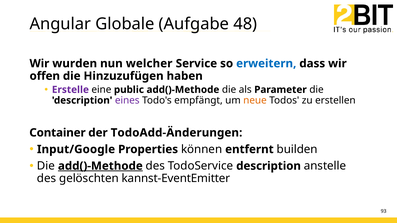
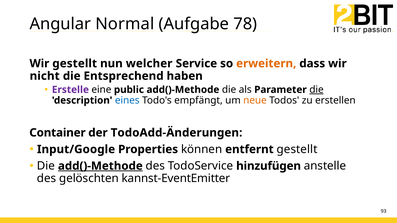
Globale: Globale -> Normal (125, 24)
48: 48 -> 78 (245, 24)
Wir wurden: wurden -> gestellt (75, 64)
erweitern colour: blue -> orange (266, 64)
offen: offen -> nicht (45, 76)
Hinzuzufügen: Hinzuzufügen -> Entsprechend (124, 76)
die underline: none -> present (316, 90)
eines colour: purple -> blue (127, 100)
entfernt builden: builden -> gestellt (297, 150)
TodoService description: description -> hinzufügen (269, 166)
